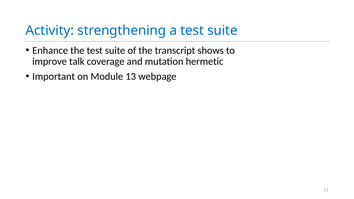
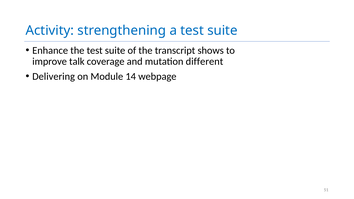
hermetic: hermetic -> different (204, 62)
Important: Important -> Delivering (54, 76)
13: 13 -> 14 (131, 76)
